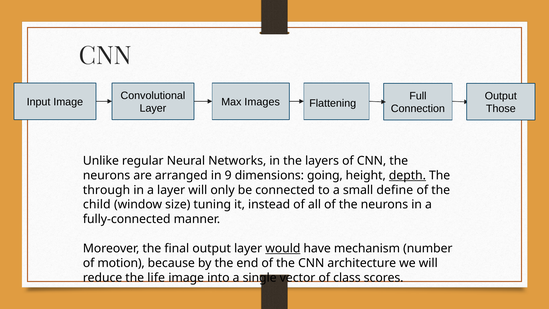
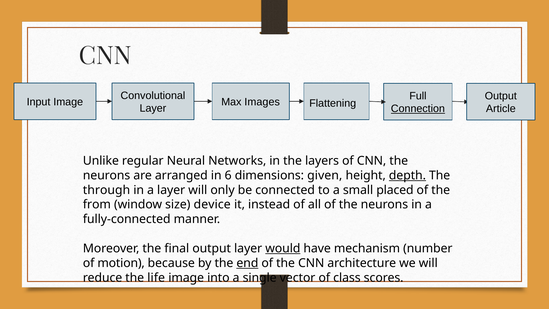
Connection underline: none -> present (418, 109)
Those: Those -> Article (501, 109)
9: 9 -> 6 (228, 175)
going: going -> given (325, 175)
define: define -> placed (395, 190)
child: child -> from (97, 205)
tuning: tuning -> device (212, 205)
end underline: none -> present (247, 263)
